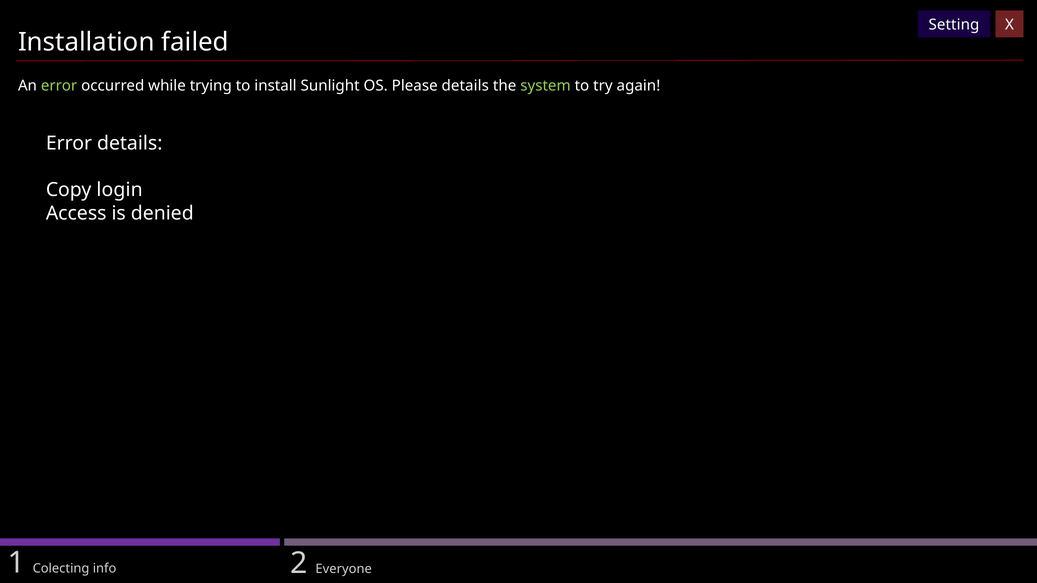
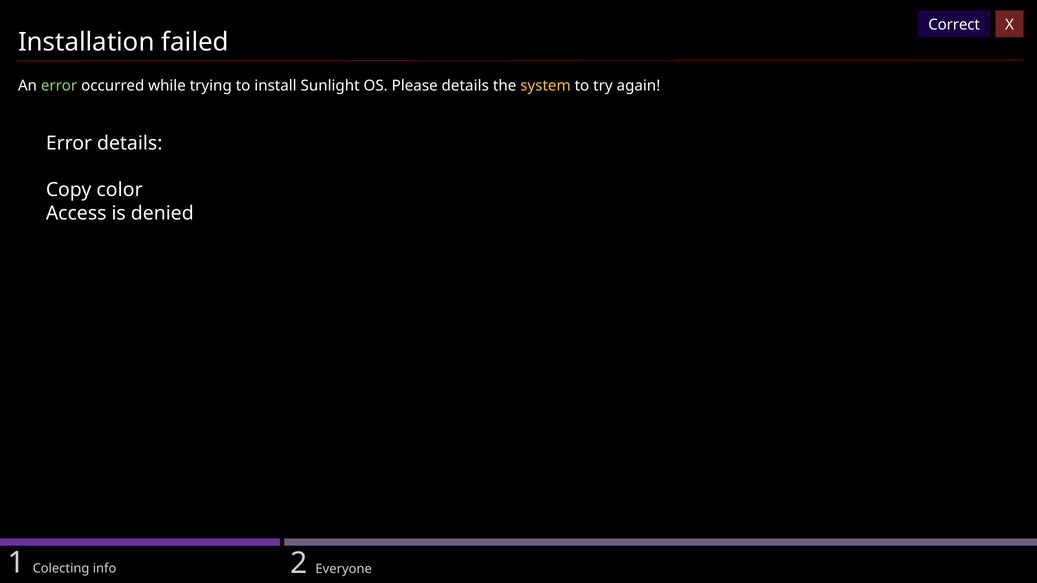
Setting: Setting -> Correct (954, 25)
system colour: light green -> yellow (545, 86)
login: login -> color (120, 190)
